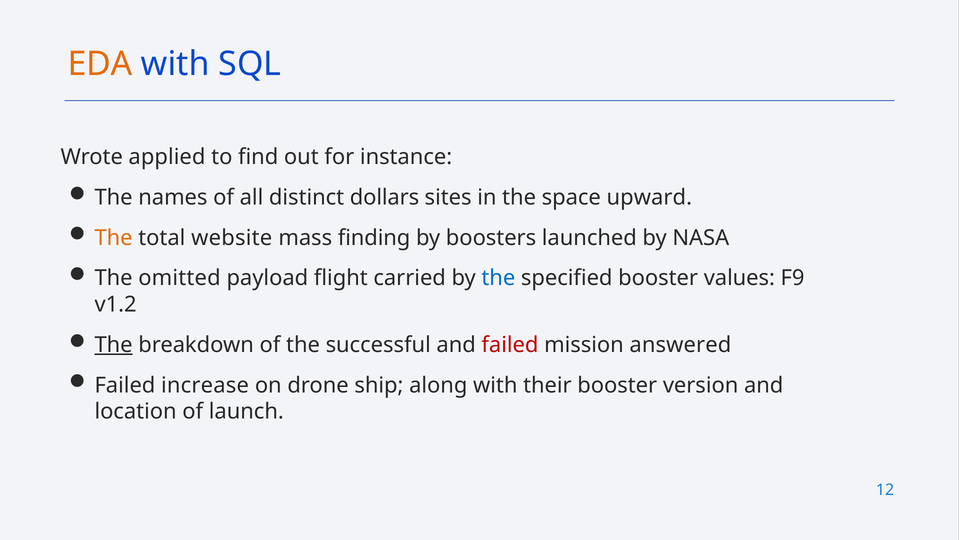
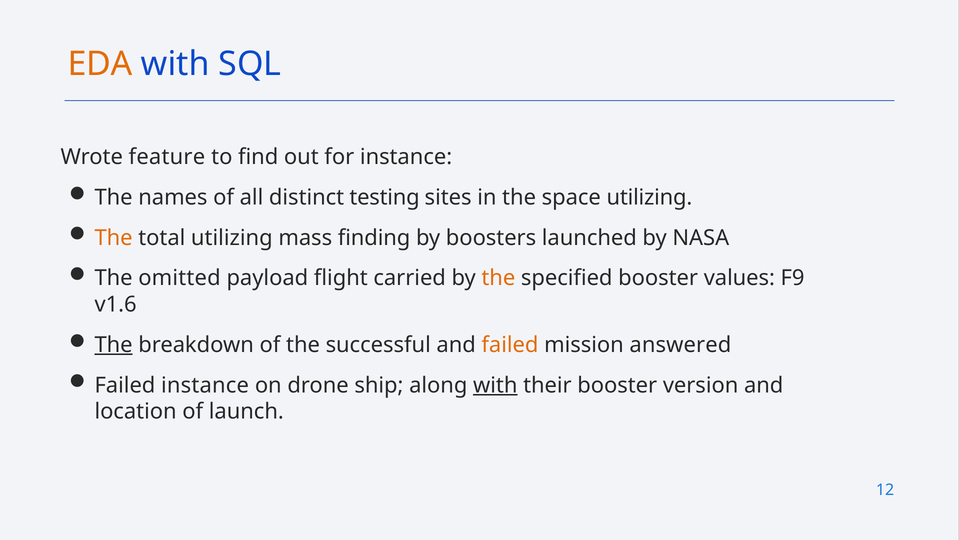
applied: applied -> feature (167, 157)
dollars: dollars -> testing (385, 197)
space upward: upward -> utilizing (649, 197)
total website: website -> utilizing (232, 238)
the colour: blue -> orange (498, 278)
v1.2: v1.2 -> v1.6 (116, 304)
failed colour: red -> orange (510, 345)
Failed increase: increase -> instance (205, 385)
with underline: none -> present (495, 385)
